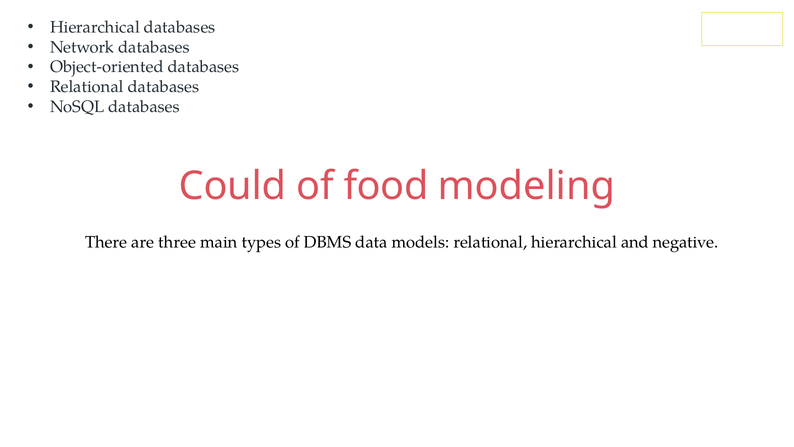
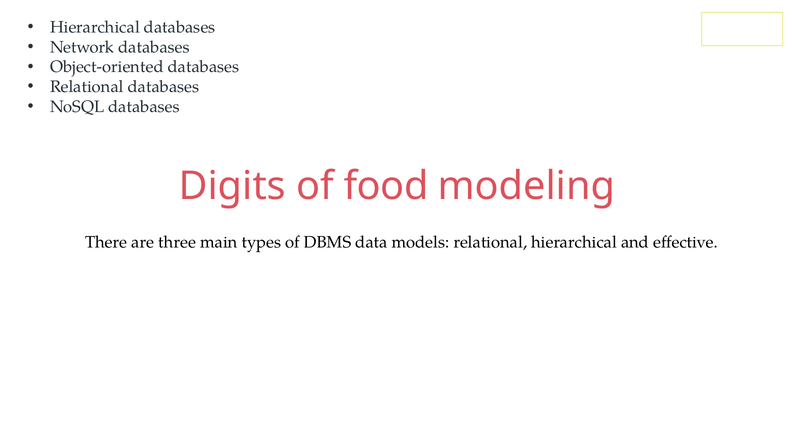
Could: Could -> Digits (232, 186)
negative: negative -> effective (686, 242)
